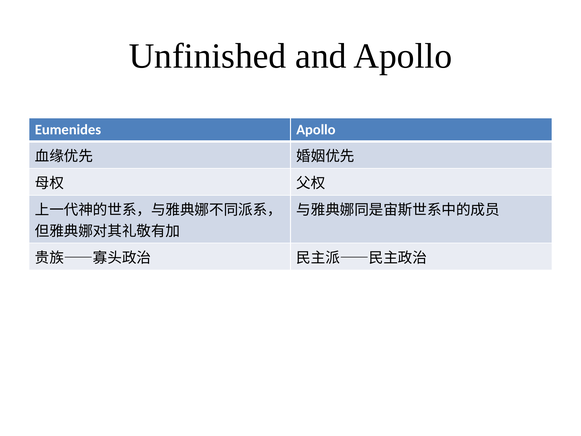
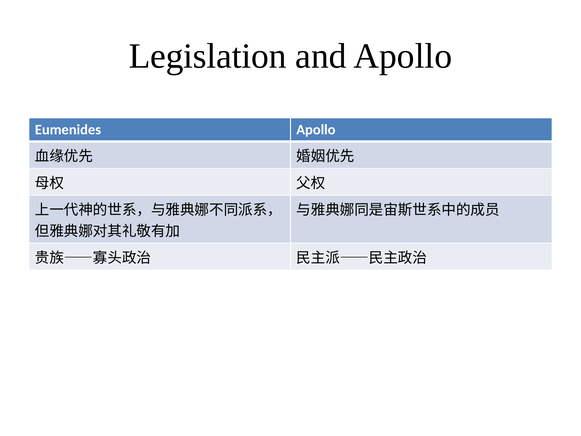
Unfinished: Unfinished -> Legislation (208, 56)
